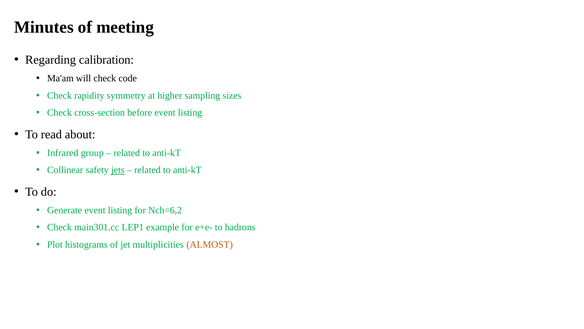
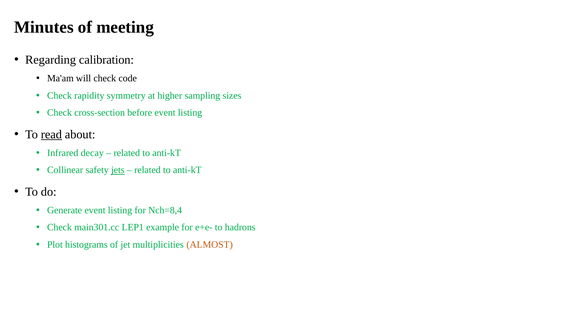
read underline: none -> present (51, 134)
group: group -> decay (92, 153)
Nch=6,2: Nch=6,2 -> Nch=8,4 (165, 210)
